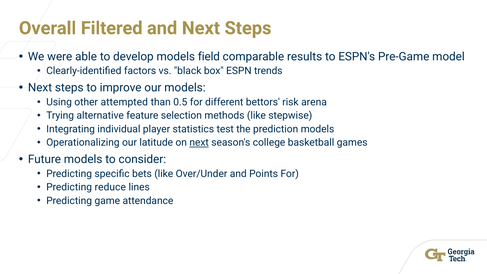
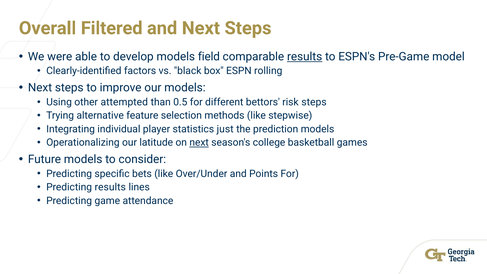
results underline: none -> present (305, 57)
trends: trends -> rolling (268, 71)
risk arena: arena -> steps (314, 102)
test: test -> just (225, 129)
Predicting reduce: reduce -> results (110, 187)
